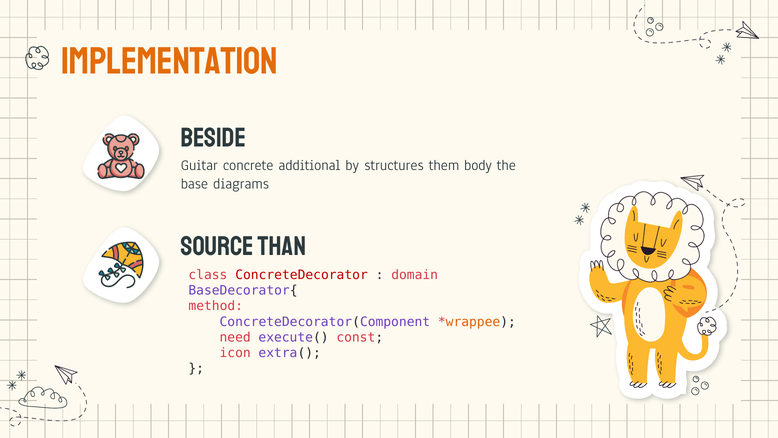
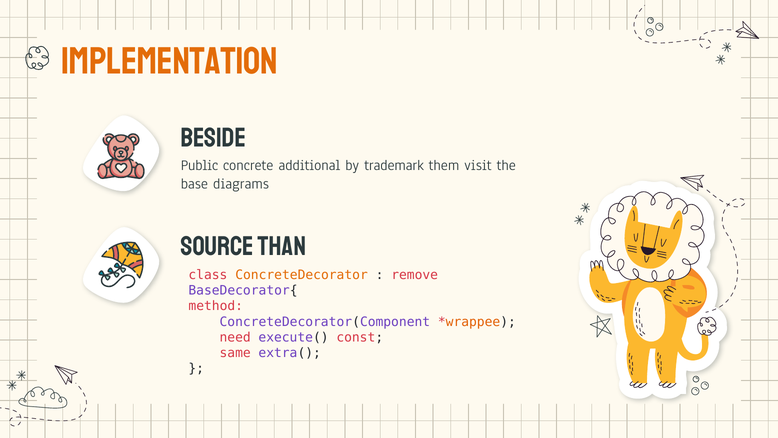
Guitar: Guitar -> Public (199, 165)
structures: structures -> trademark (394, 165)
body: body -> visit (478, 165)
ConcreteDecorator colour: red -> orange (302, 275)
domain: domain -> remove (415, 275)
icon: icon -> same (235, 353)
